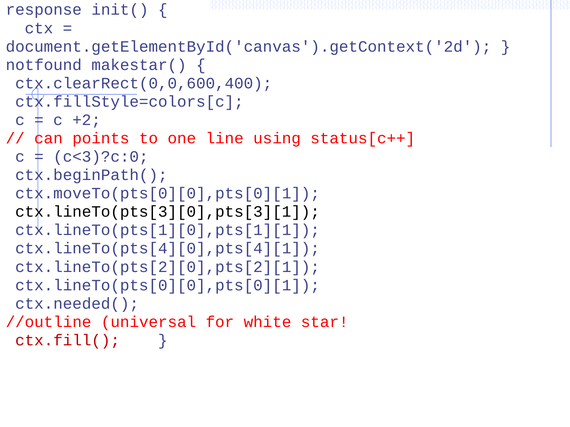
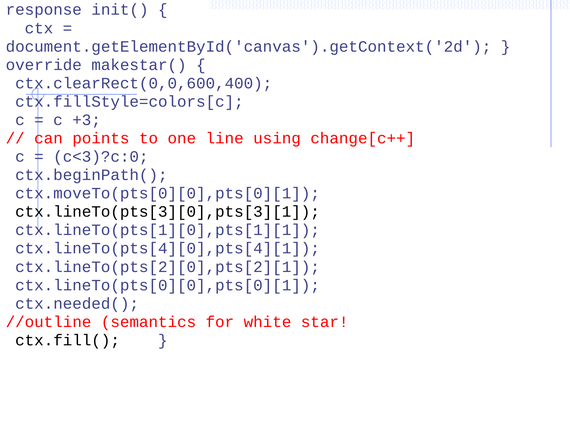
notfound: notfound -> override (44, 65)
+2: +2 -> +3 (87, 120)
status[c++: status[c++ -> change[c++ (363, 138)
universal: universal -> semantics (149, 322)
ctx.fill( colour: red -> black (68, 341)
